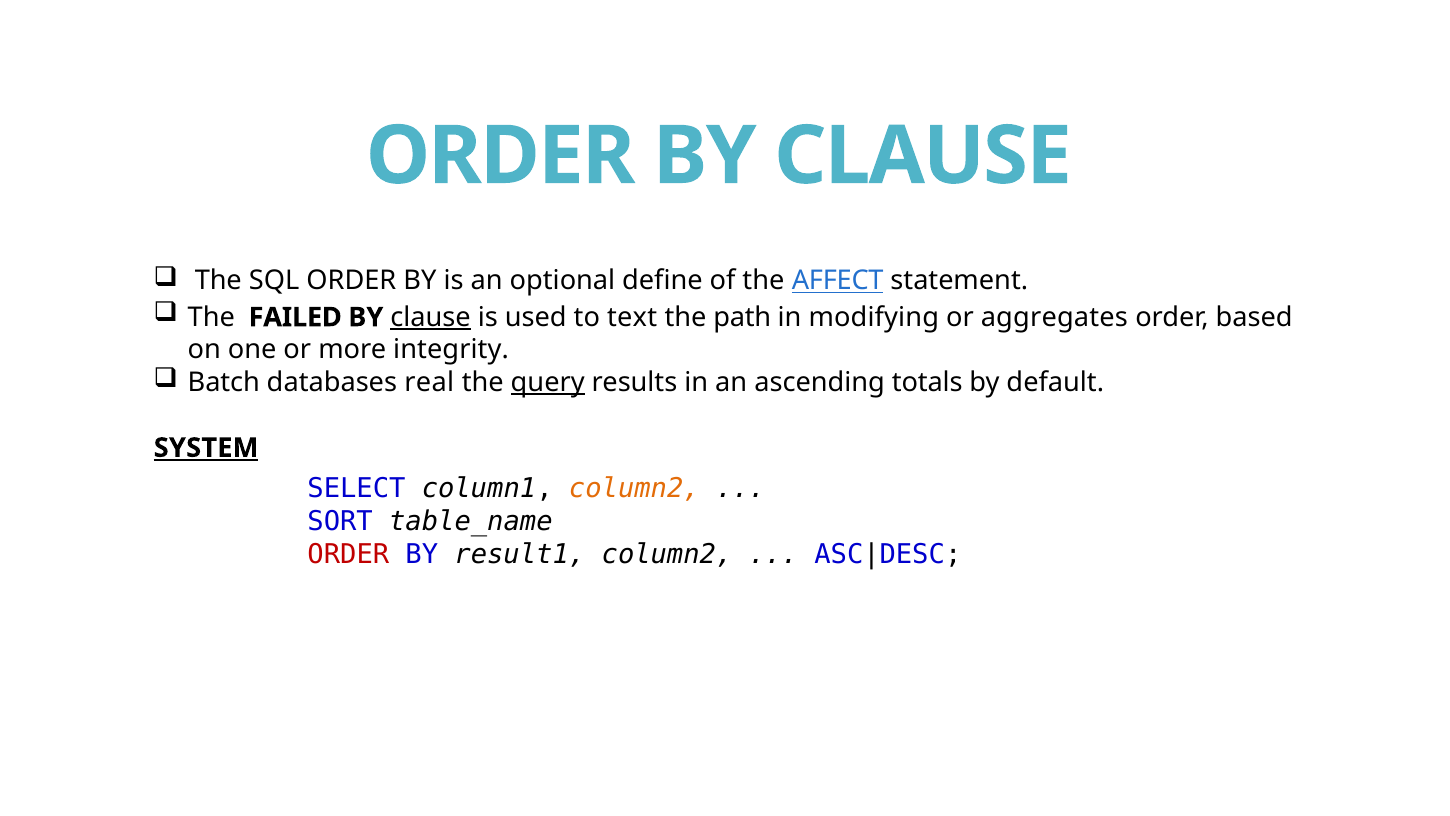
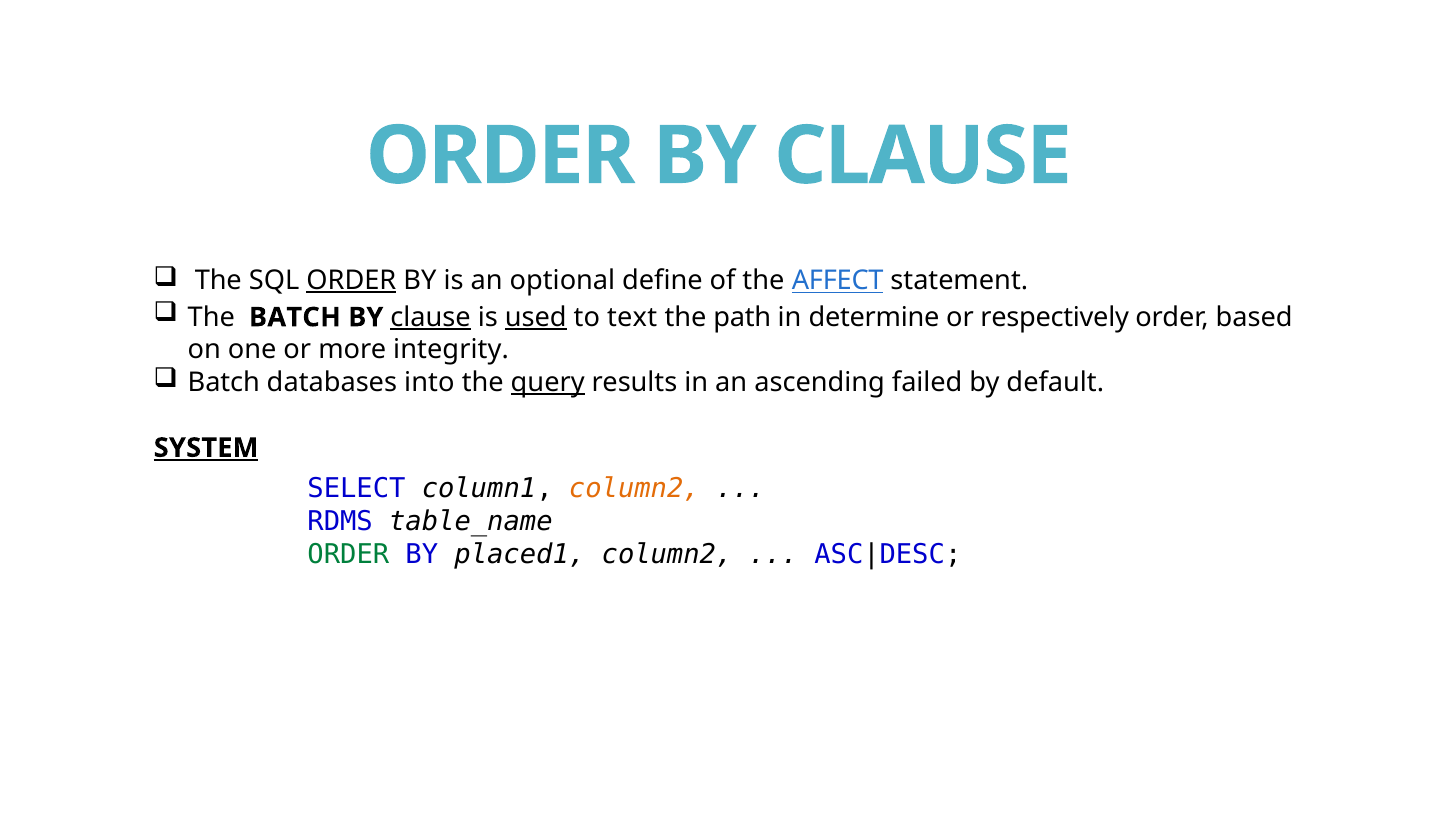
ORDER underline: none -> present (351, 280)
The FAILED: FAILED -> BATCH (295, 317)
used underline: none -> present (536, 317)
modifying: modifying -> determine (874, 317)
aggregates: aggregates -> respectively (1055, 317)
real: real -> into (429, 382)
totals: totals -> failed (927, 382)
SORT: SORT -> RDMS (340, 521)
ORDER colour: red -> green (348, 554)
result1: result1 -> placed1 (520, 554)
